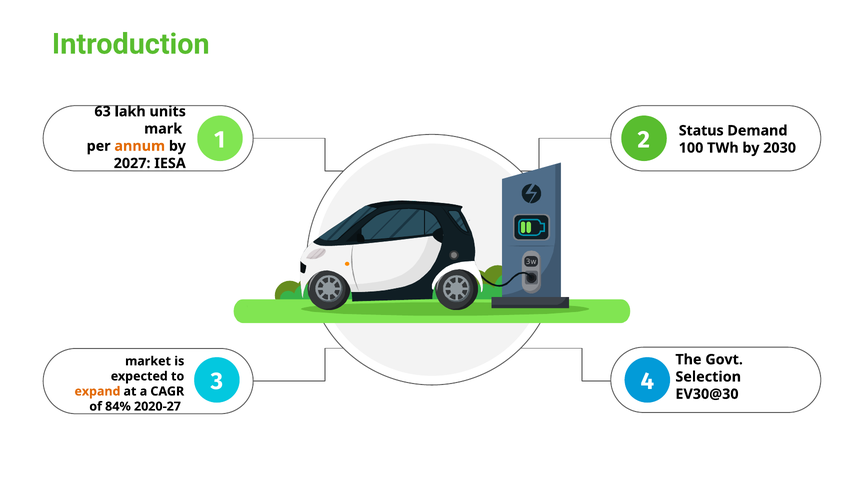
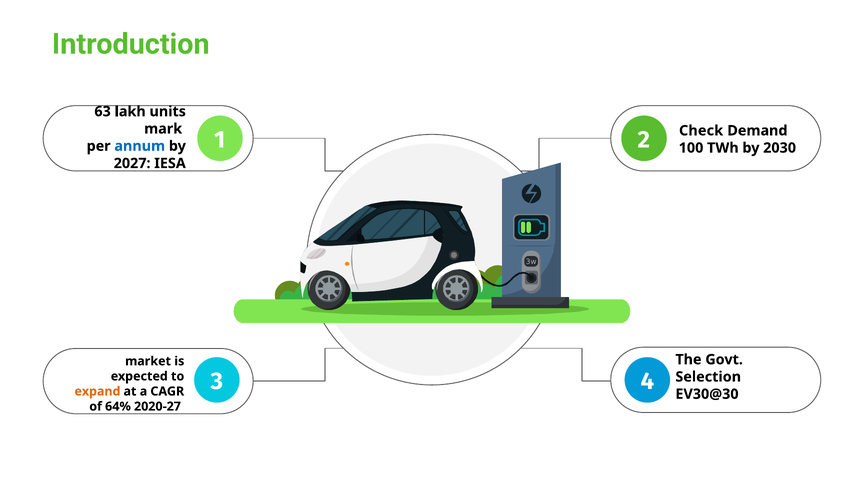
Status: Status -> Check (701, 131)
annum colour: orange -> blue (140, 146)
84%: 84% -> 64% (118, 406)
